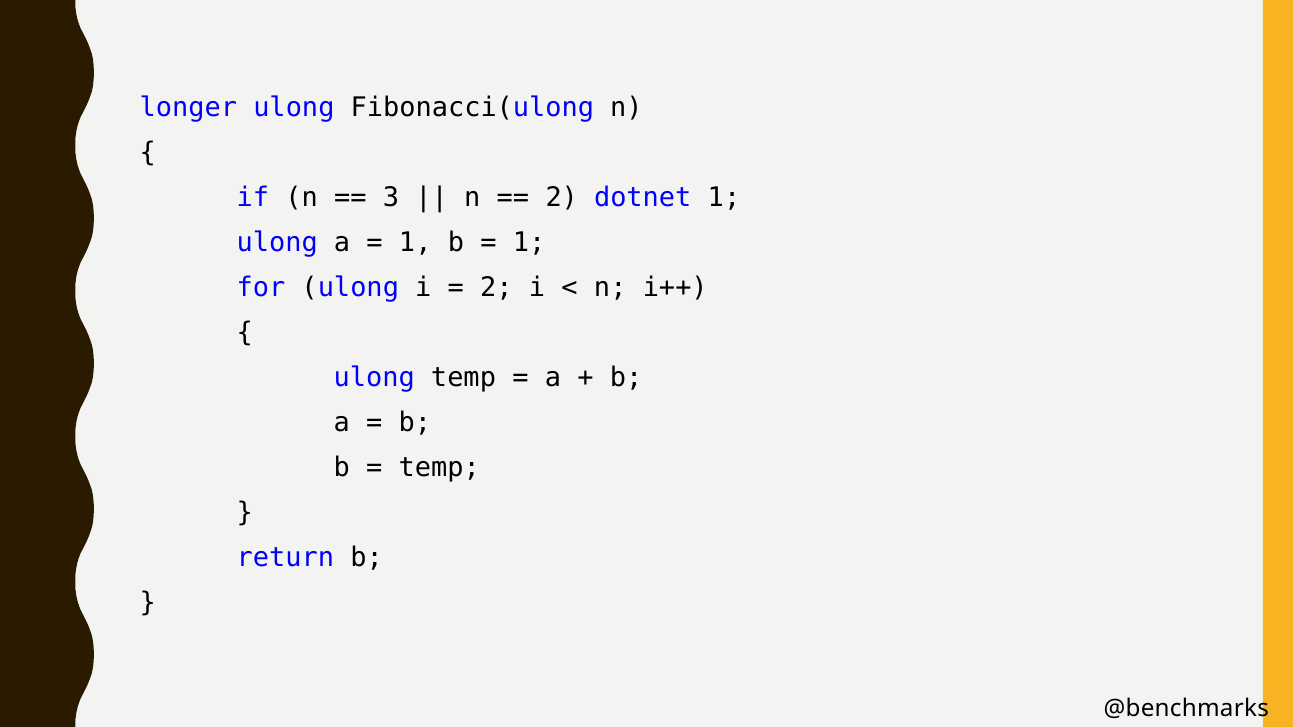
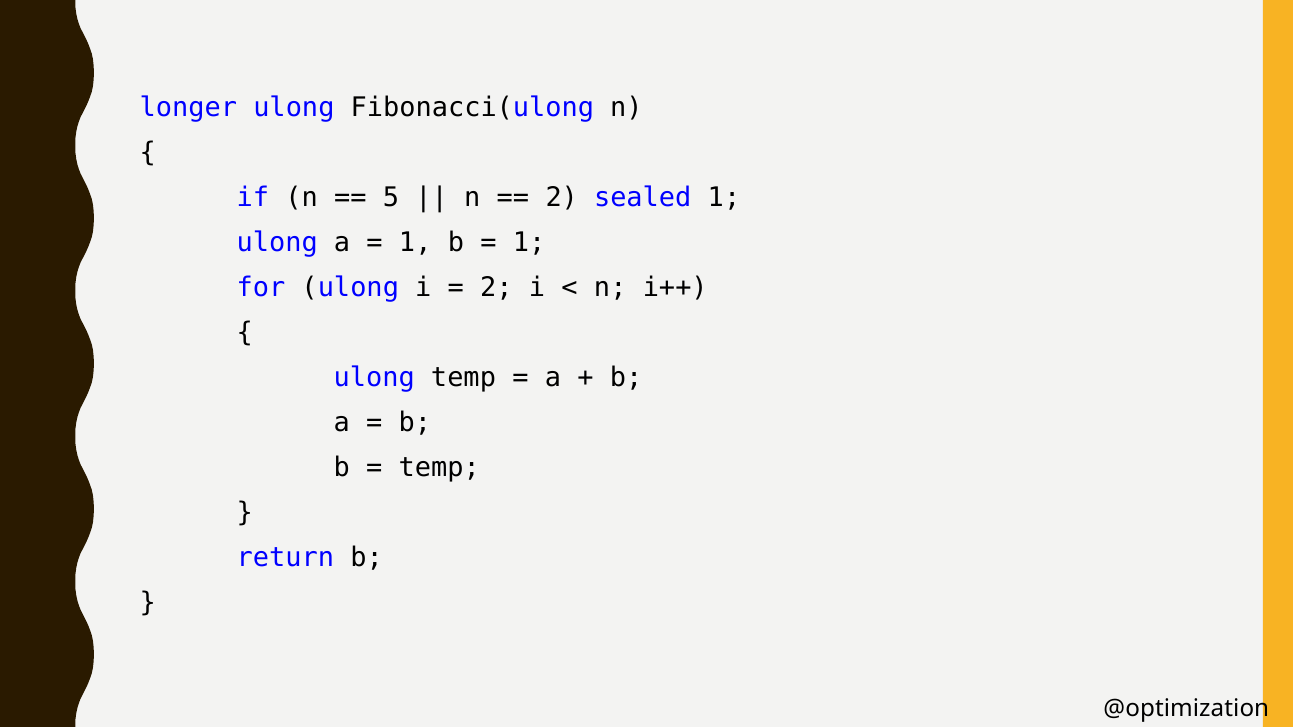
3: 3 -> 5 (391, 198)
dotnet: dotnet -> sealed (643, 198)
@benchmarks: @benchmarks -> @optimization (1186, 709)
